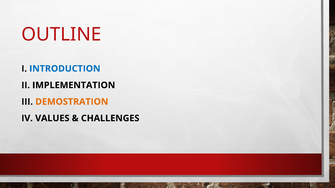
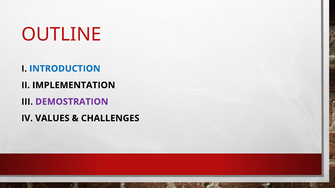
DEMOSTRATION colour: orange -> purple (72, 102)
